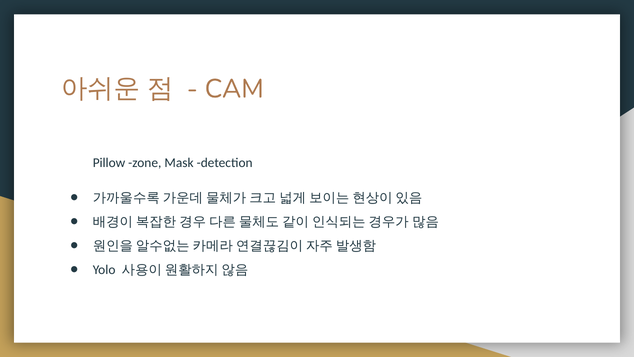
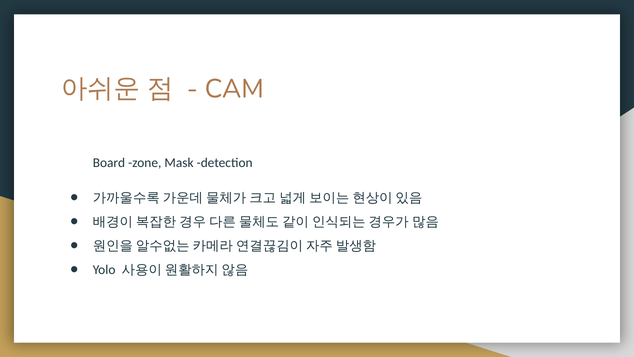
Pillow: Pillow -> Board (109, 163)
